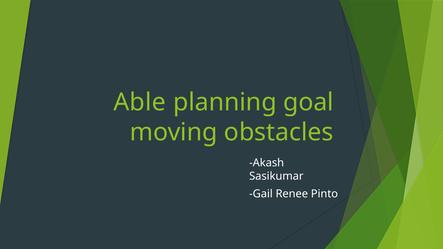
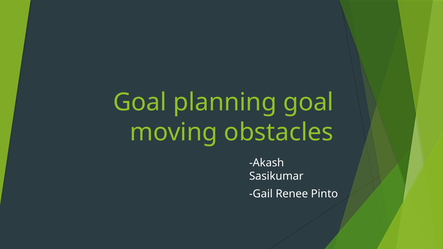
Able: Able -> Goal (140, 102)
